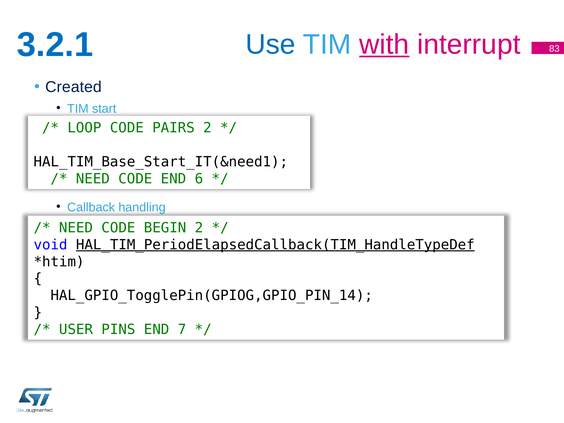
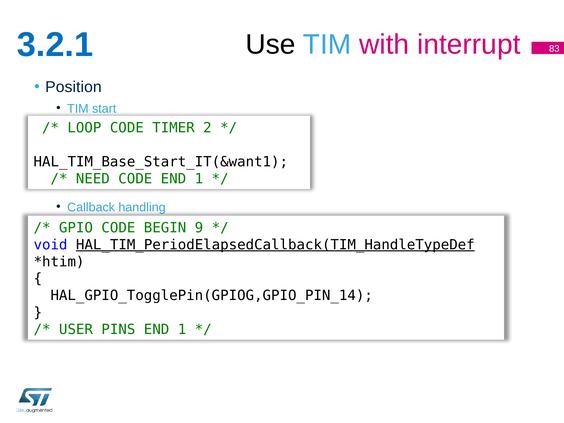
Use colour: blue -> black (271, 44)
with underline: present -> none (384, 44)
Created: Created -> Position (73, 87)
PAIRS: PAIRS -> TIMER (173, 128)
HAL_TIM_Base_Start_IT(&need1: HAL_TIM_Base_Start_IT(&need1 -> HAL_TIM_Base_Start_IT(&want1 (161, 162)
CODE END 6: 6 -> 1 (199, 179)
NEED: NEED -> GPIO (76, 228)
BEGIN 2: 2 -> 9 (199, 228)
7: 7 -> 1 (182, 329)
